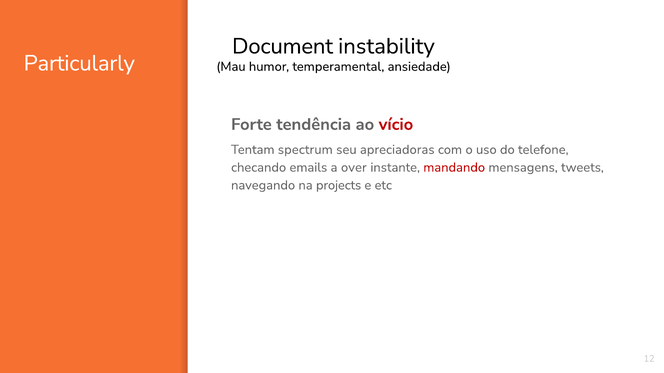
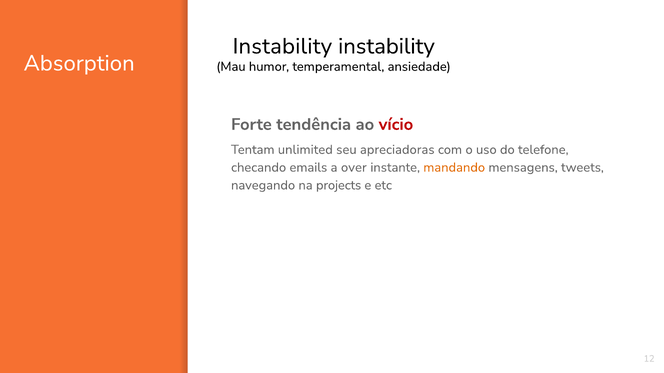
Document: Document -> Instability (282, 46)
Particularly: Particularly -> Absorption (79, 63)
spectrum: spectrum -> unlimited (305, 150)
mandando colour: red -> orange (454, 168)
